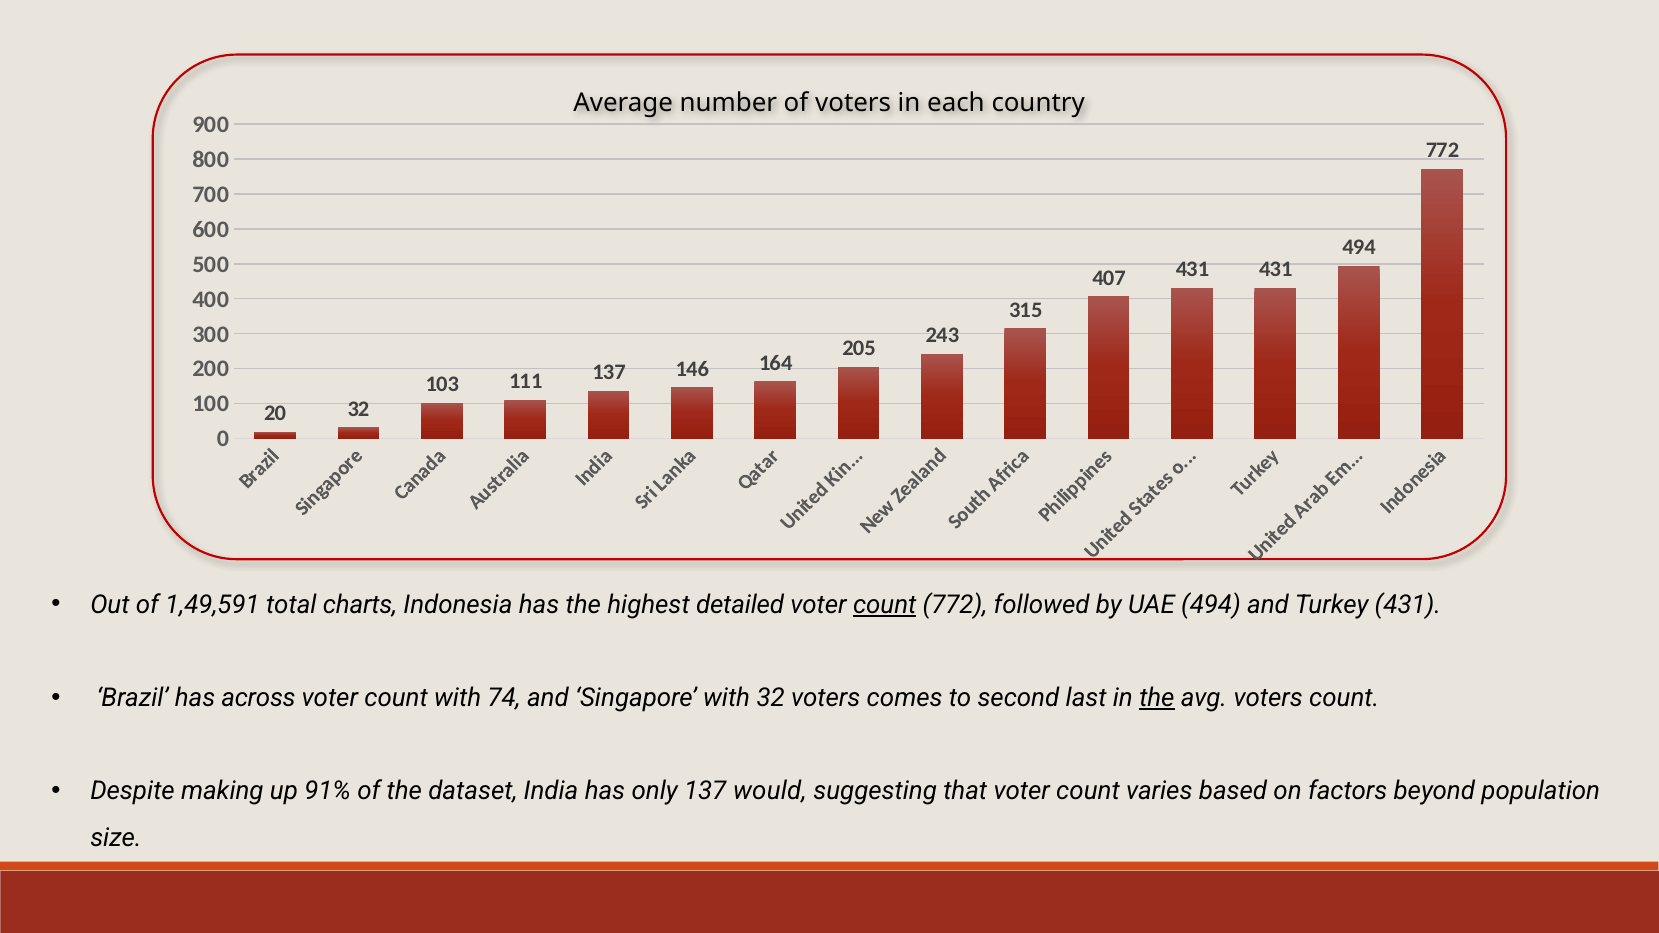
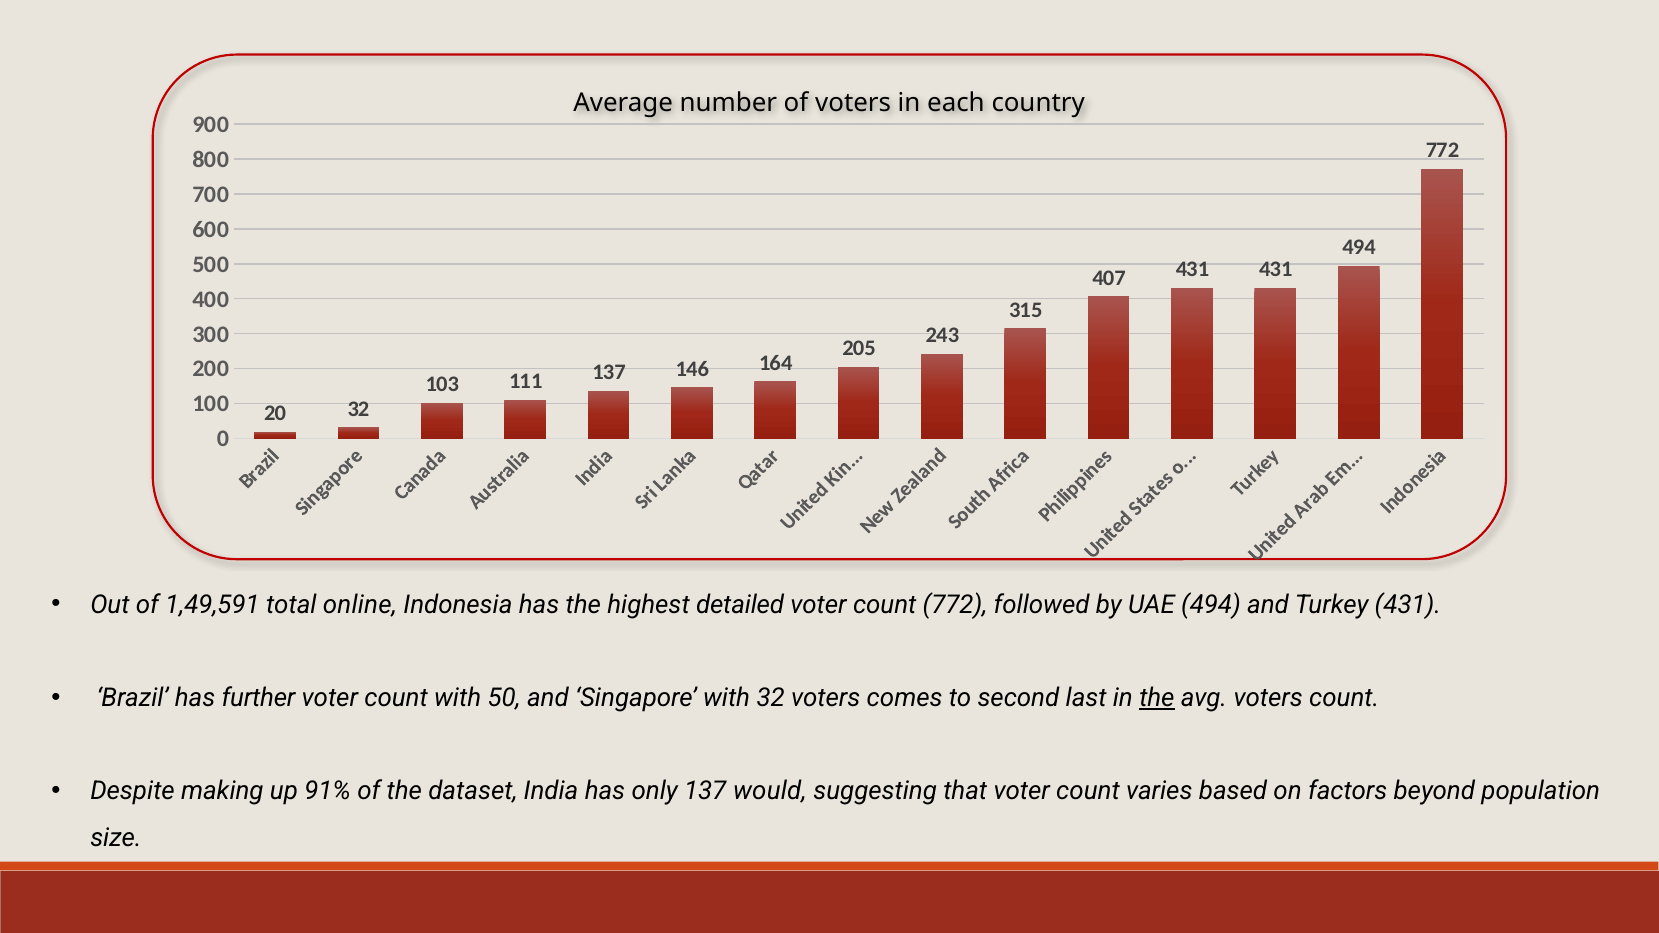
charts: charts -> online (360, 605)
count underline: present -> none (885, 605)
across: across -> further (259, 698)
74: 74 -> 50 (504, 698)
